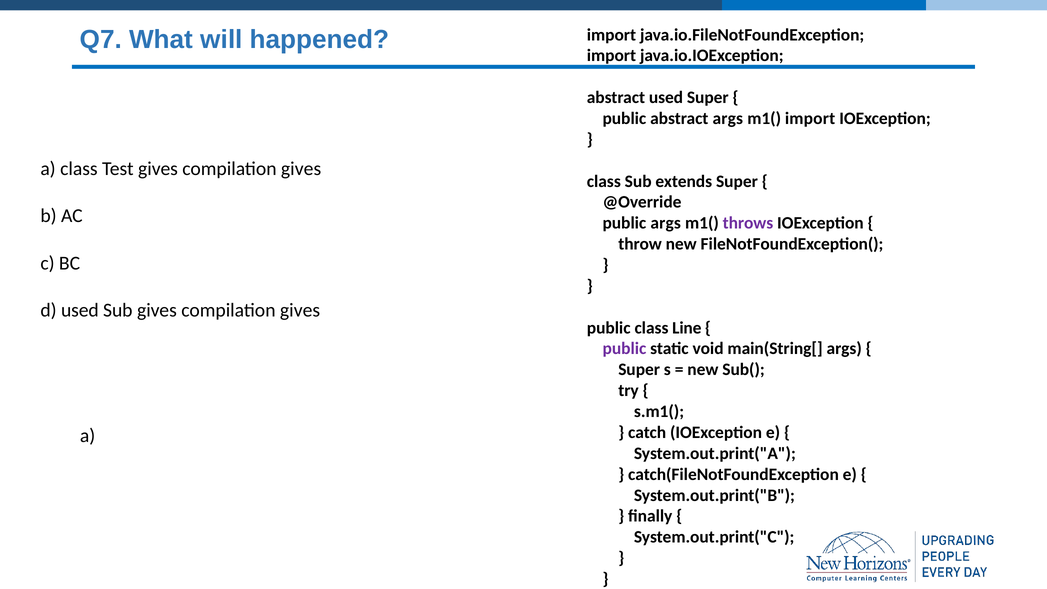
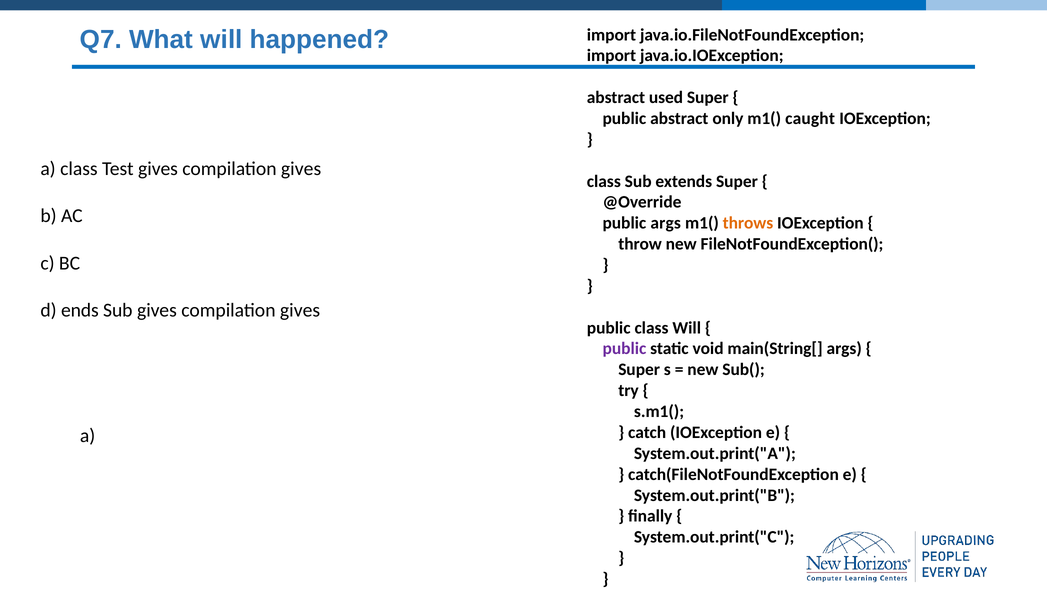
abstract args: args -> only (728, 118)
m1( import: import -> caught (810, 118)
throws colour: purple -> orange (748, 223)
d used: used -> ends (80, 310)
class Line: Line -> Will (687, 328)
